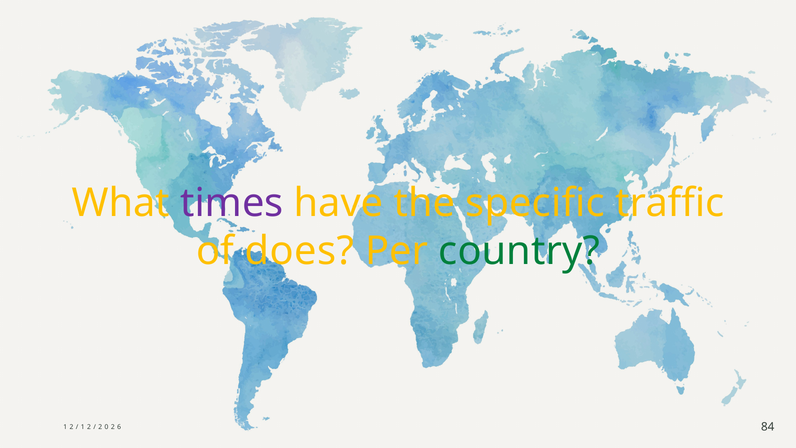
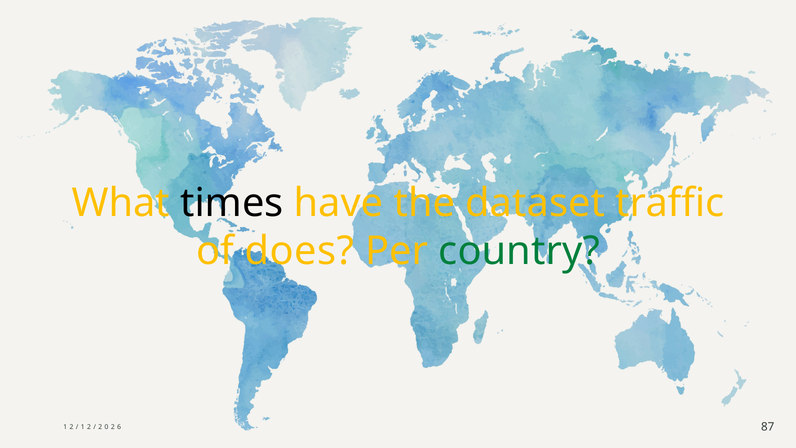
times colour: purple -> black (232, 203)
specific: specific -> dataset (535, 203)
84: 84 -> 87 (768, 427)
